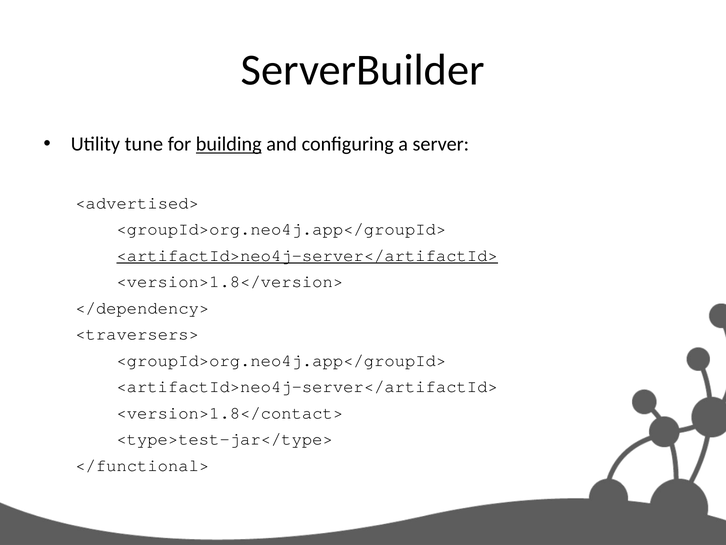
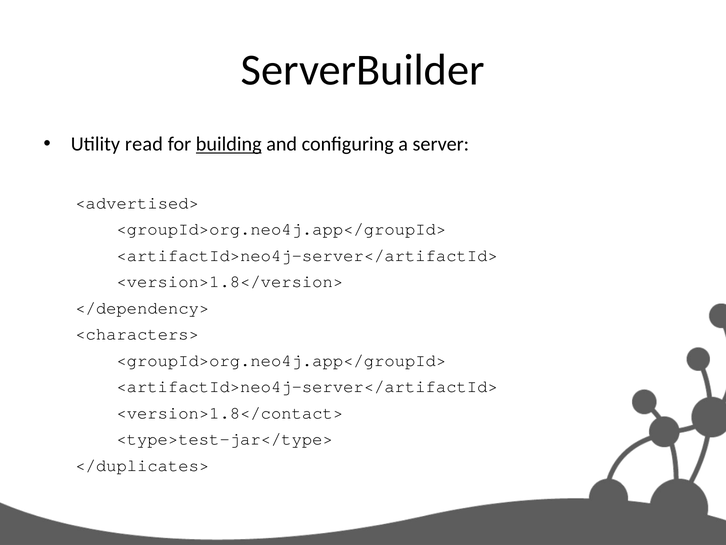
tune: tune -> read (144, 144)
<artifactId>neo4j-server</artifactId> underline: present -> none (307, 255)
<traversers>: <traversers> -> <characters> (137, 334)
</functional>: </functional> -> </duplicates> (142, 465)
